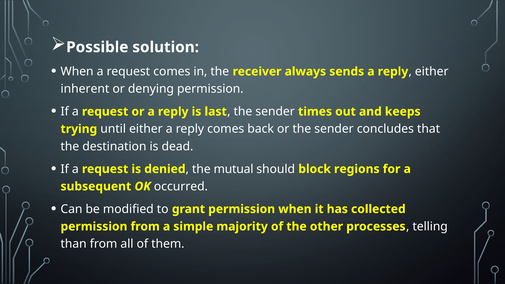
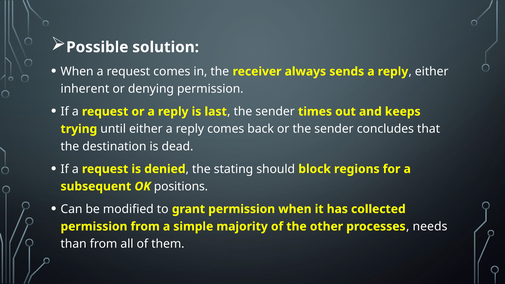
mutual: mutual -> stating (233, 169)
occurred: occurred -> positions (181, 186)
telling: telling -> needs (430, 227)
